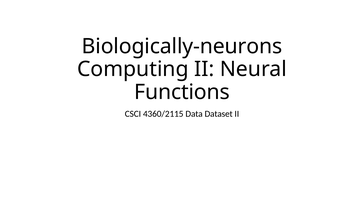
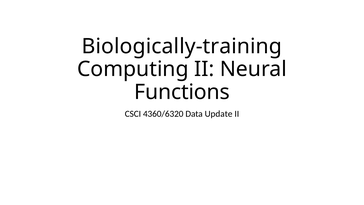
Biologically-neurons: Biologically-neurons -> Biologically-training (182, 46)
4360/2115: 4360/2115 -> 4360/6320 (163, 114)
Dataset: Dataset -> Update (219, 114)
